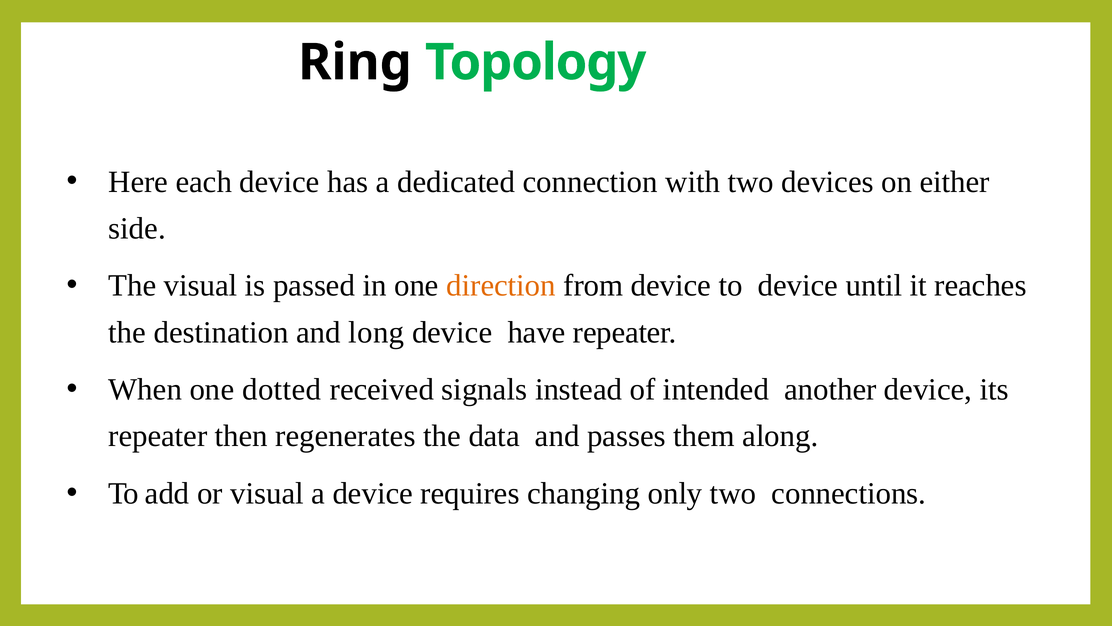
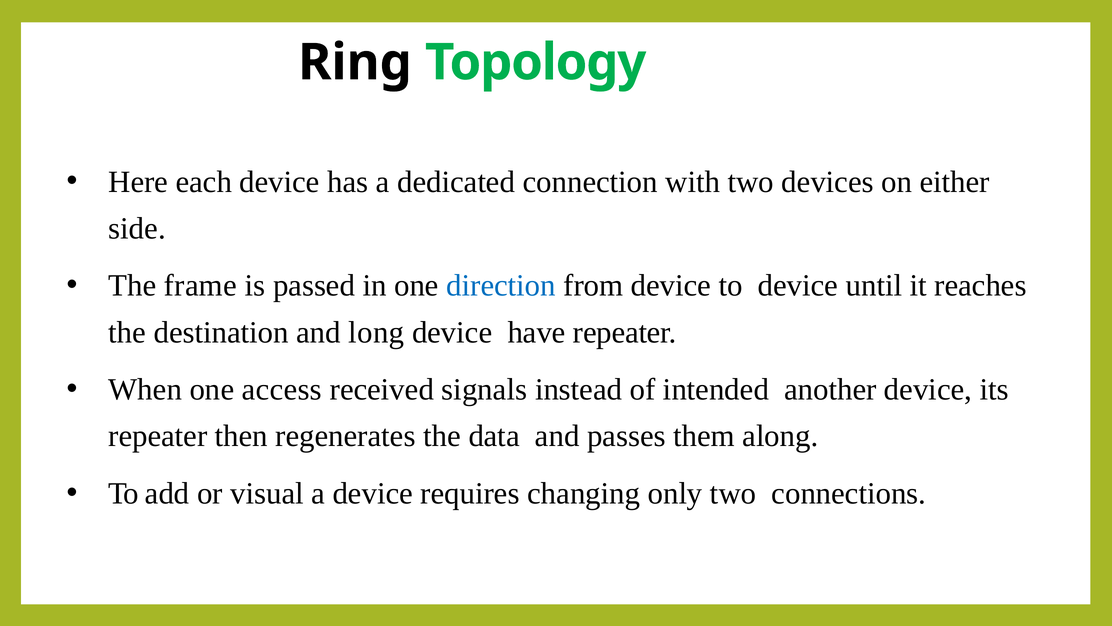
The visual: visual -> frame (200, 285)
direction colour: orange -> blue (501, 285)
dotted: dotted -> access (282, 389)
